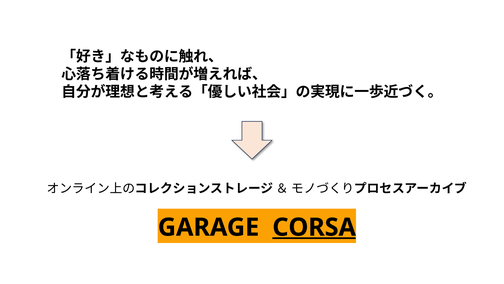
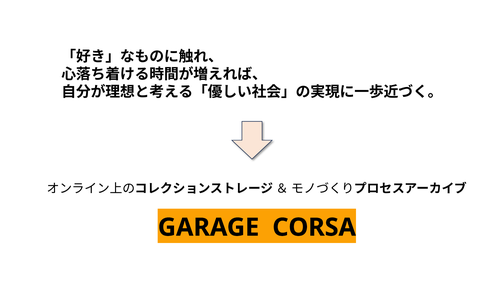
CORSA underline: present -> none (314, 227)
